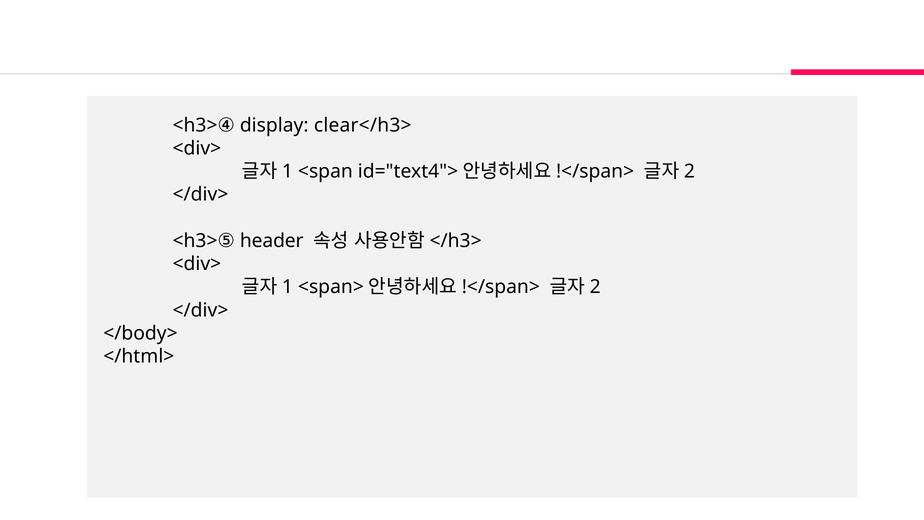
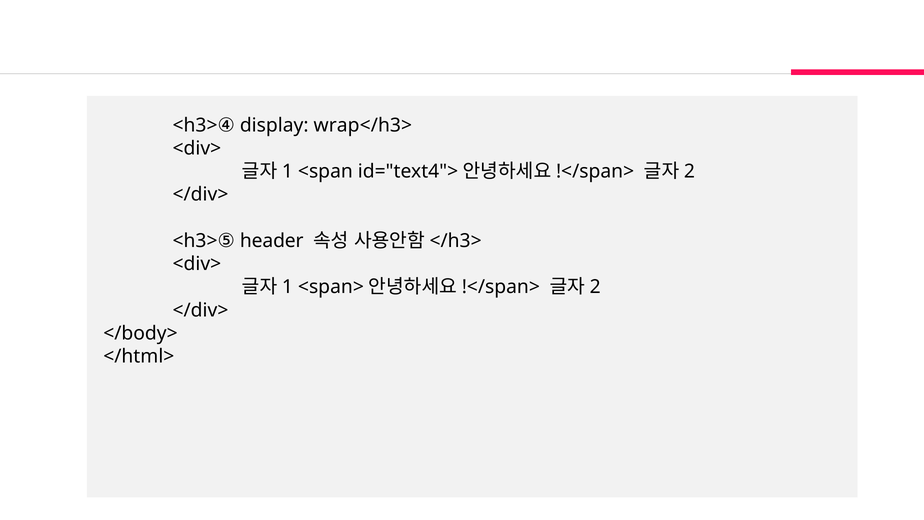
clear</h3>: clear</h3> -> wrap</h3> (363, 125)
